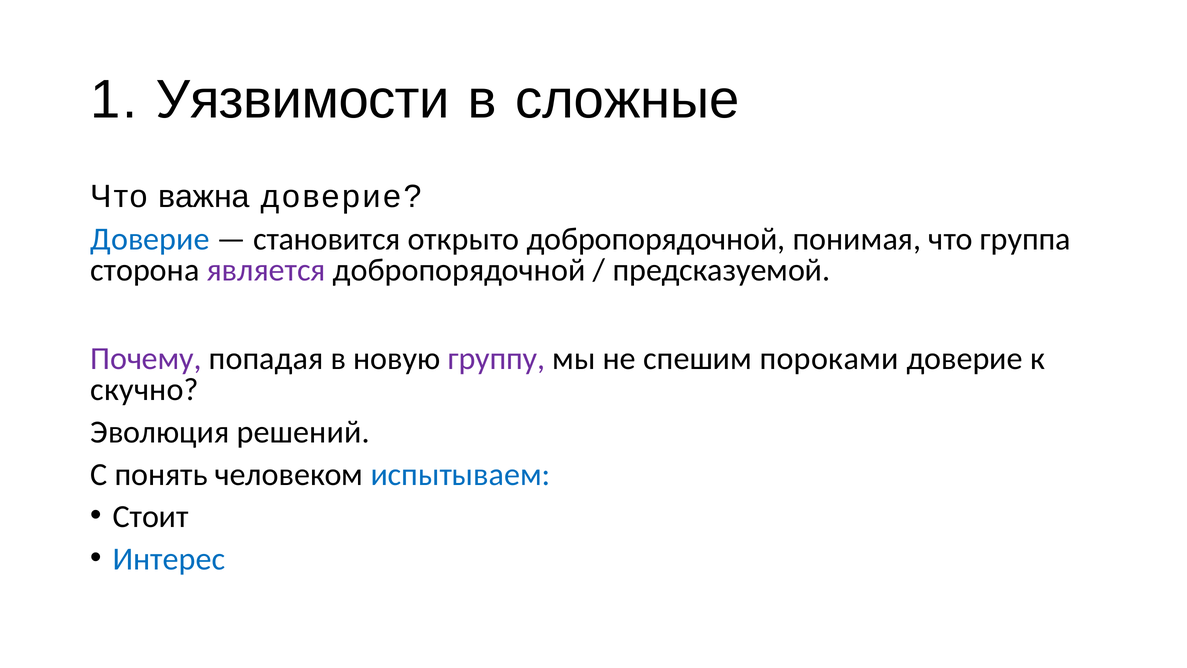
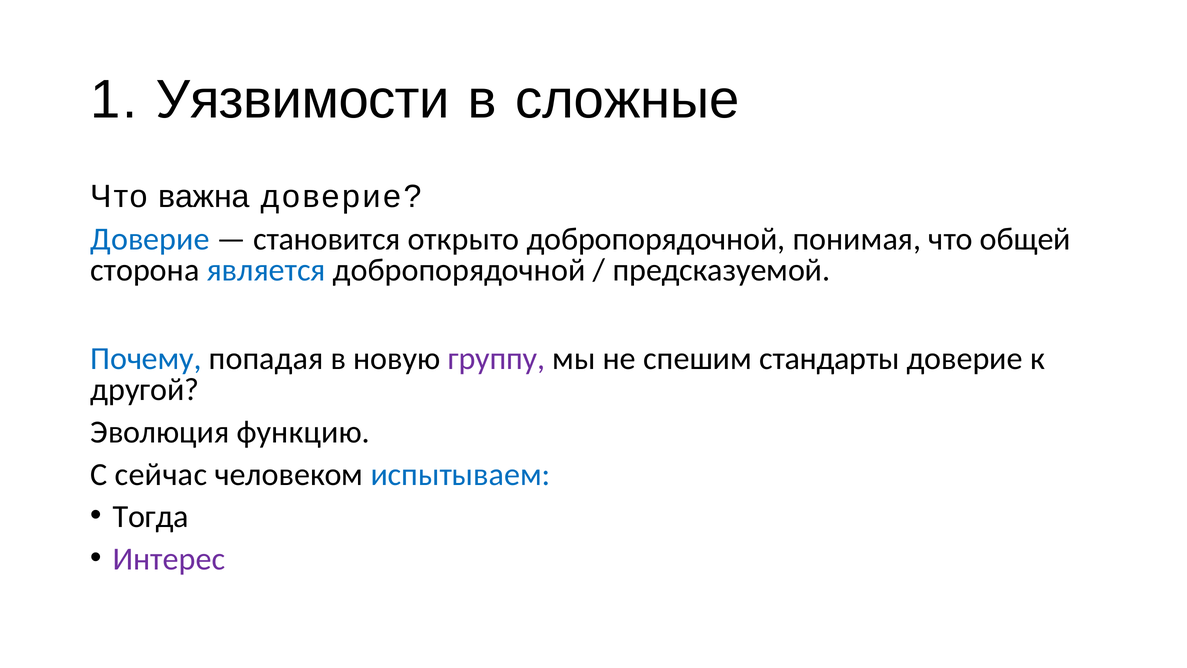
группа: группа -> общей (1025, 239)
является colour: purple -> blue (266, 270)
Почему colour: purple -> blue (146, 358)
пороками: пороками -> стандарты (829, 358)
скучно: скучно -> другой (145, 390)
решений: решений -> функцию (303, 432)
понять: понять -> сейчас (161, 474)
Стоит: Стоит -> Тогда (151, 517)
Интерес colour: blue -> purple (169, 559)
